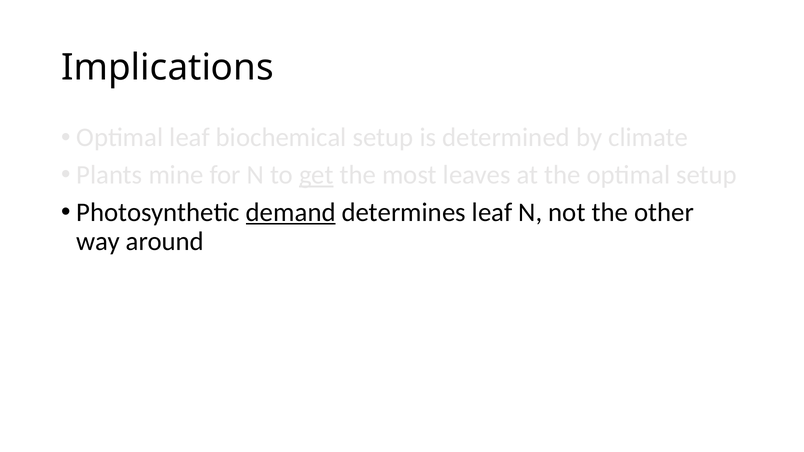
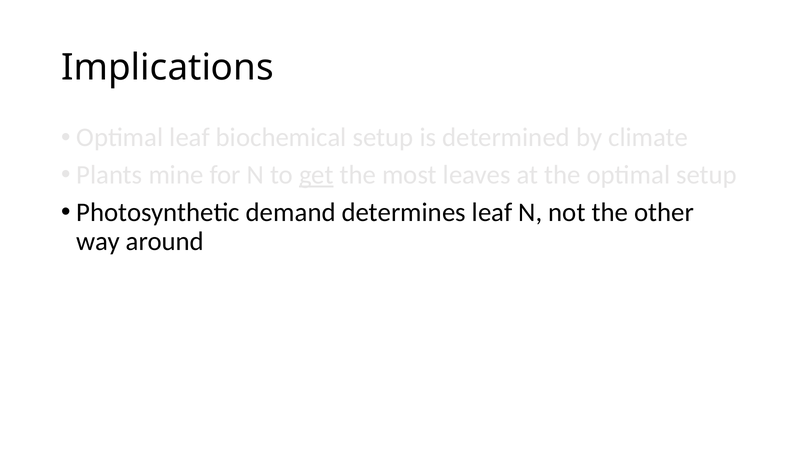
demand underline: present -> none (291, 212)
